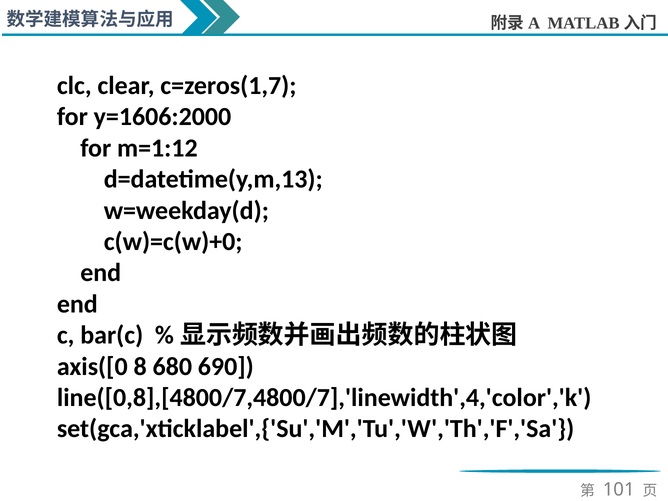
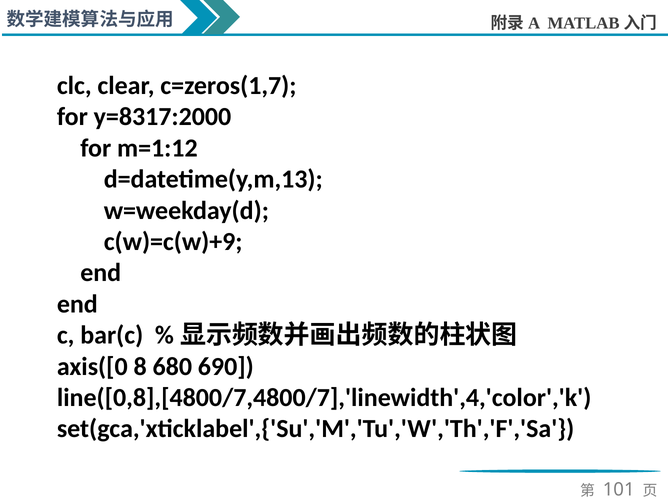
y=1606:2000: y=1606:2000 -> y=8317:2000 (162, 117)
c(w)=c(w)+0: c(w)=c(w)+0 -> c(w)=c(w)+9 (173, 242)
